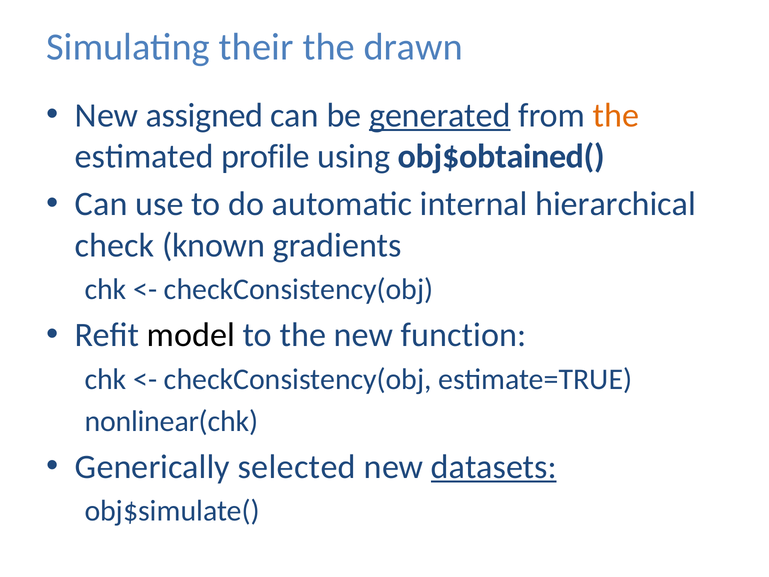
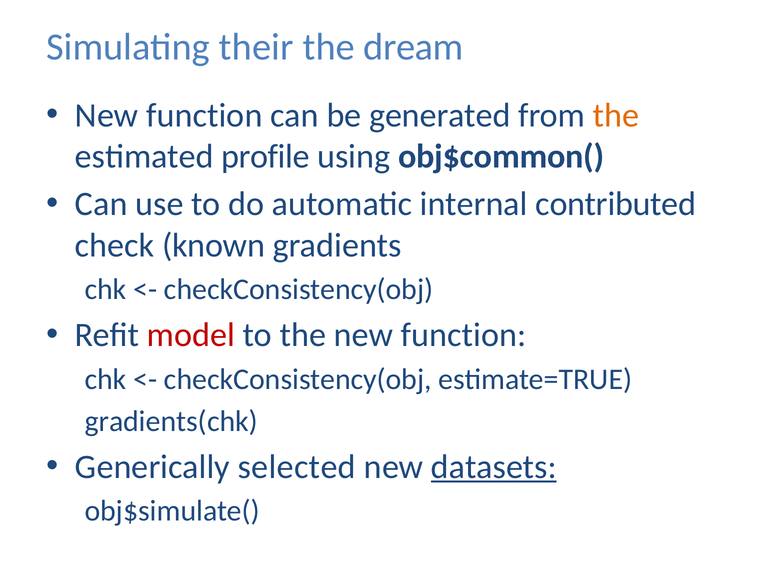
drawn: drawn -> dream (413, 47)
assigned: assigned -> function (204, 115)
generated underline: present -> none (440, 115)
obj$obtained(: obj$obtained( -> obj$common( (501, 156)
hierarchical: hierarchical -> contributed (616, 204)
model colour: black -> red (191, 335)
nonlinear(chk: nonlinear(chk -> gradients(chk (171, 421)
